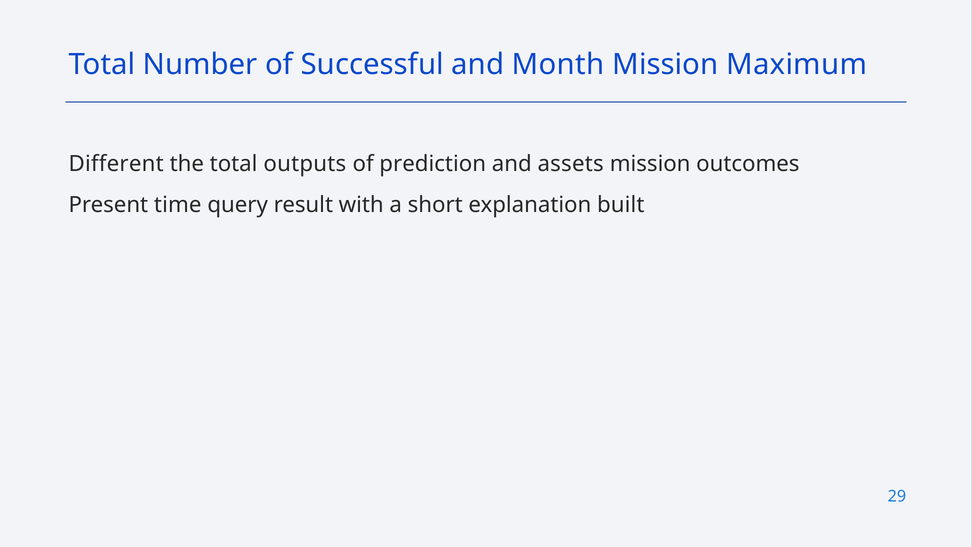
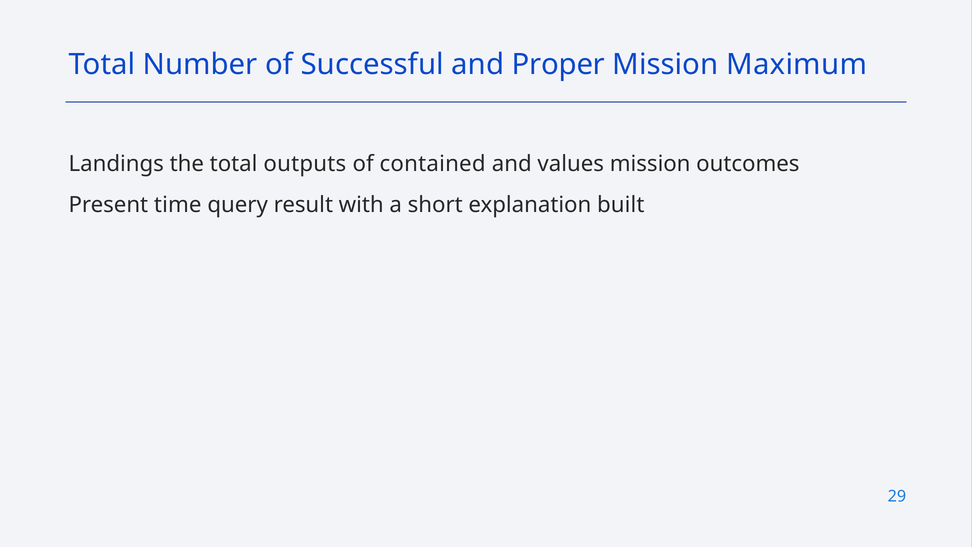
Month: Month -> Proper (558, 65)
Different: Different -> Landings (116, 164)
prediction: prediction -> contained (433, 164)
assets: assets -> values (571, 164)
